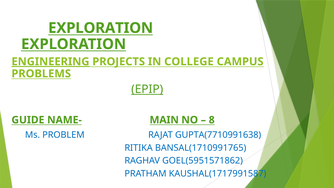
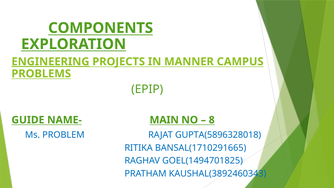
EXPLORATION: EXPLORATION -> COMPONENTS (101, 28)
COLLEGE: COLLEGE -> MANNER (189, 62)
EPIP underline: present -> none (147, 89)
GUPTA(7710991638: GUPTA(7710991638 -> GUPTA(5896328018 (218, 135)
BANSAL(1710991765: BANSAL(1710991765 -> BANSAL(1710291665 (201, 148)
GOEL(5951571862: GOEL(5951571862 -> GOEL(1494701825 (203, 161)
KAUSHAL(1717991587: KAUSHAL(1717991587 -> KAUSHAL(3892460343 (218, 174)
